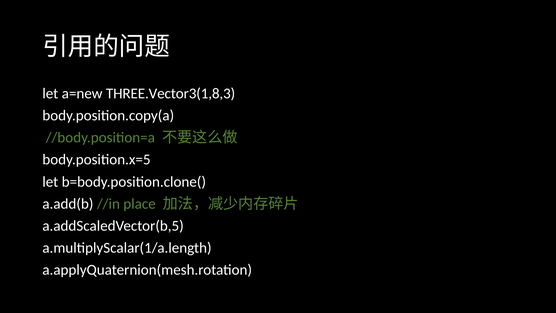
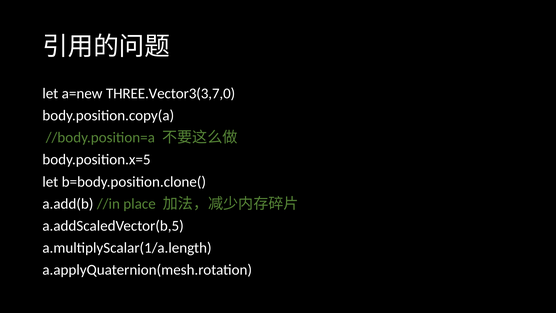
THREE.Vector3(1,8,3: THREE.Vector3(1,8,3 -> THREE.Vector3(3,7,0 (171, 93)
